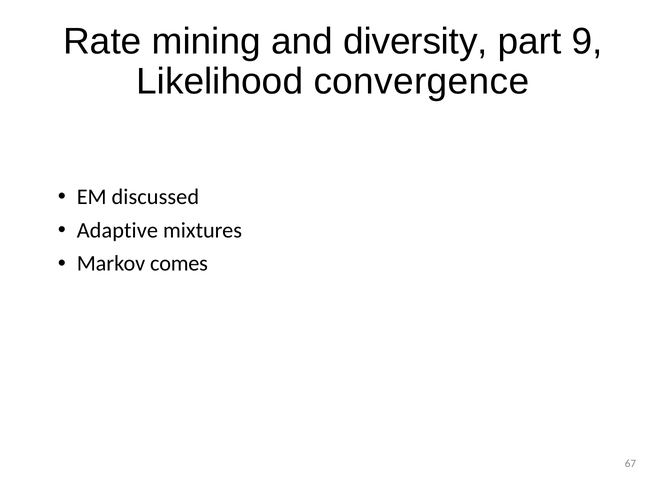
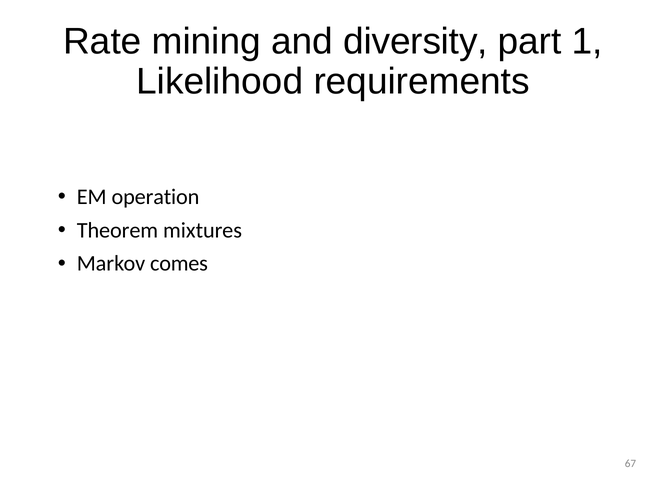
9: 9 -> 1 (587, 41)
convergence: convergence -> requirements (422, 82)
discussed: discussed -> operation (155, 197)
Adaptive: Adaptive -> Theorem (117, 230)
